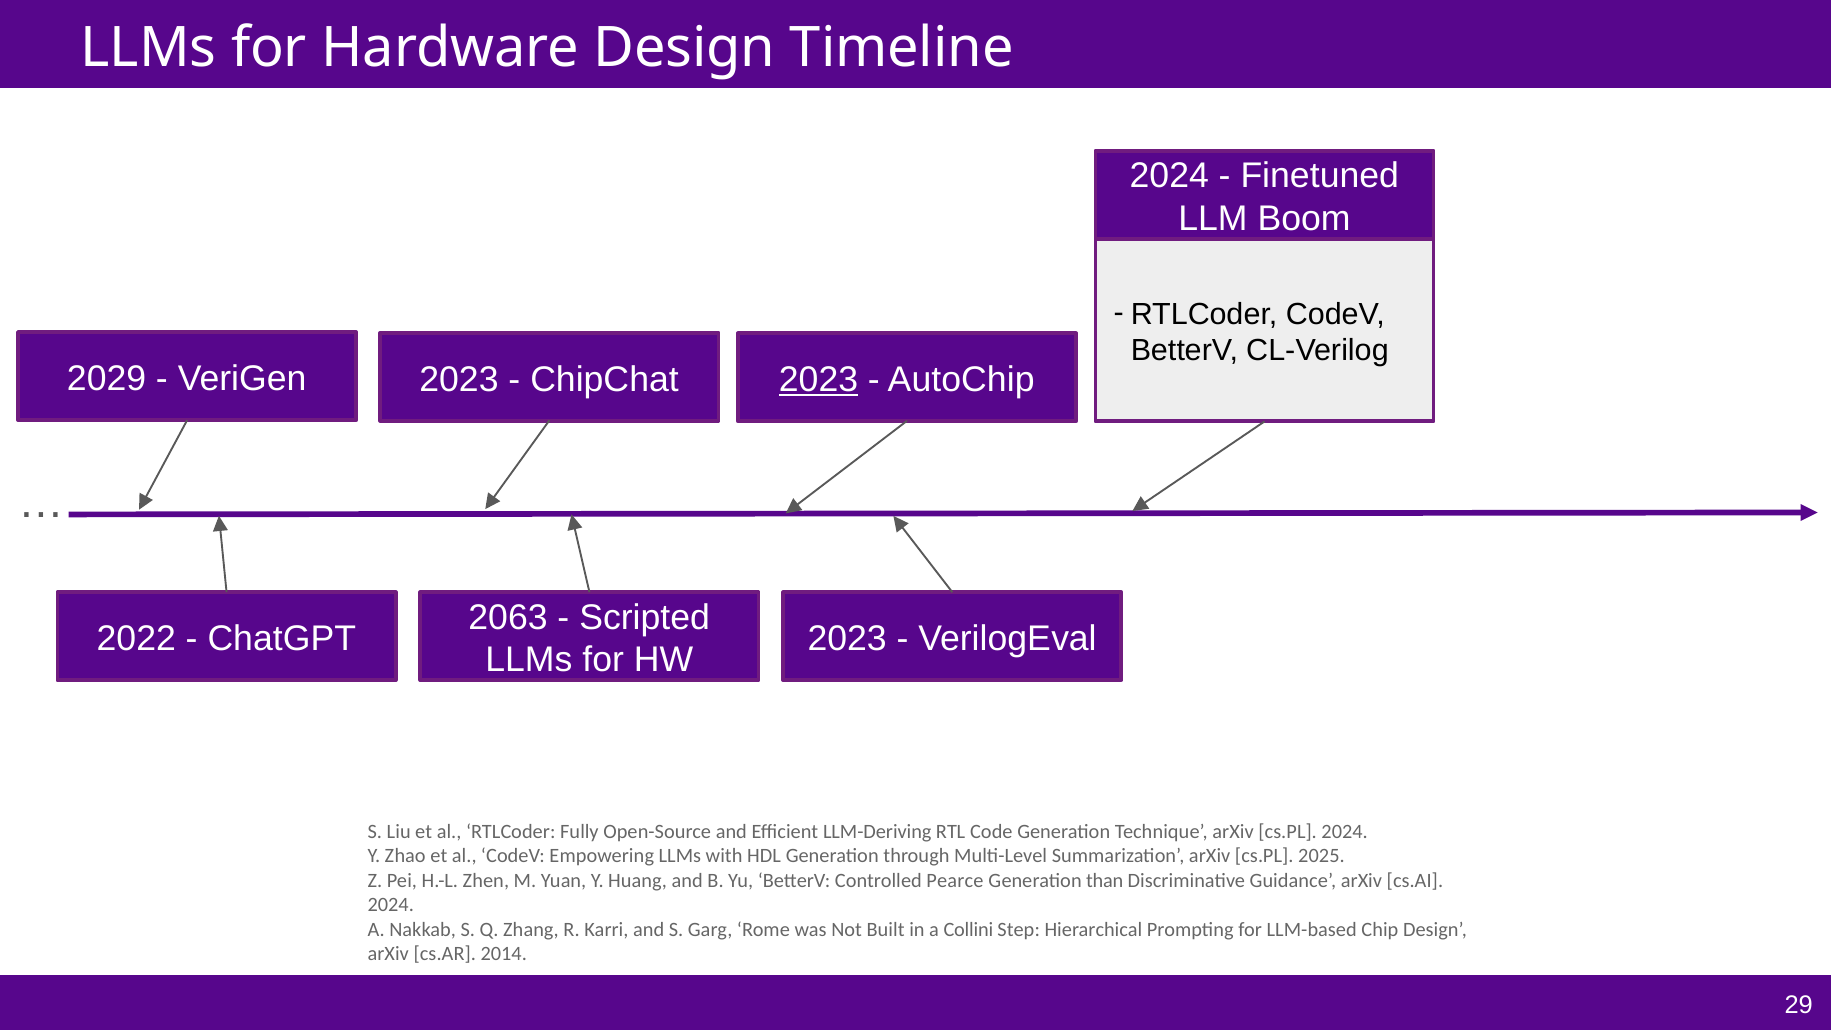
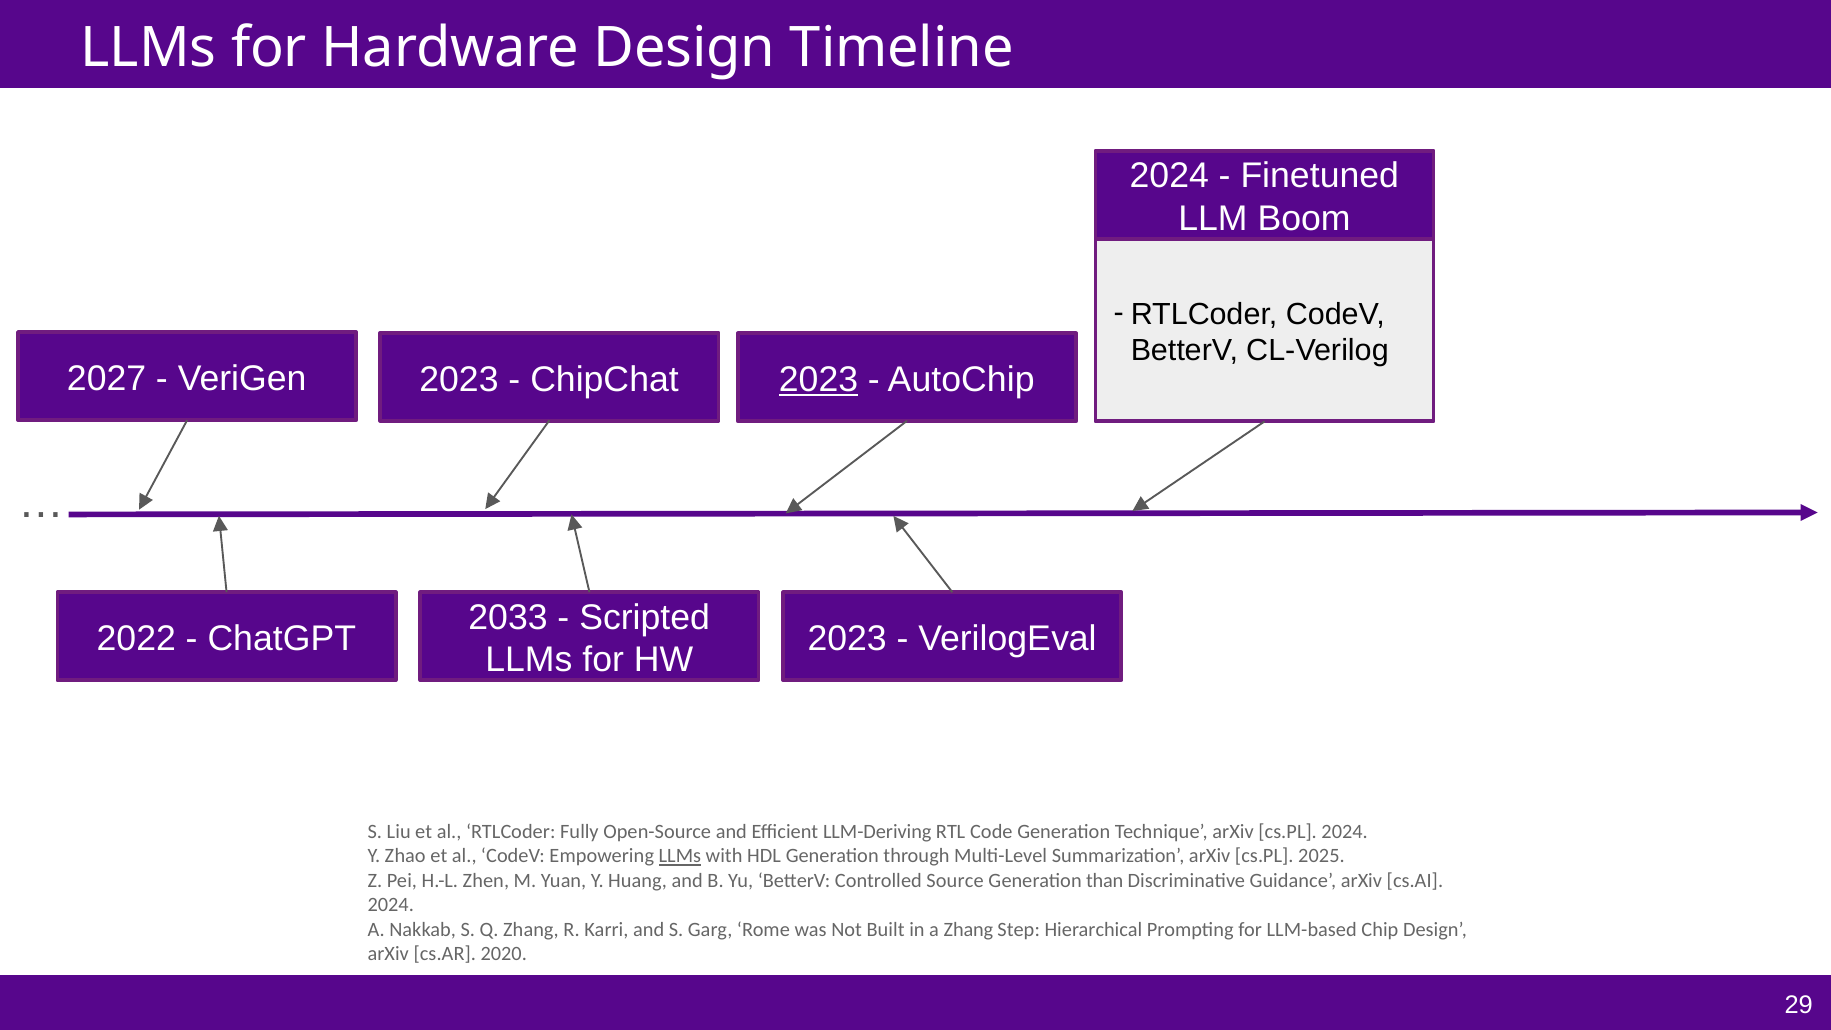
2029: 2029 -> 2027 (107, 379)
2063: 2063 -> 2033 (508, 617)
LLMs underline: none -> present (680, 856)
Pearce: Pearce -> Source (955, 881)
a Collini: Collini -> Zhang (968, 929)
2014: 2014 -> 2020 (504, 954)
